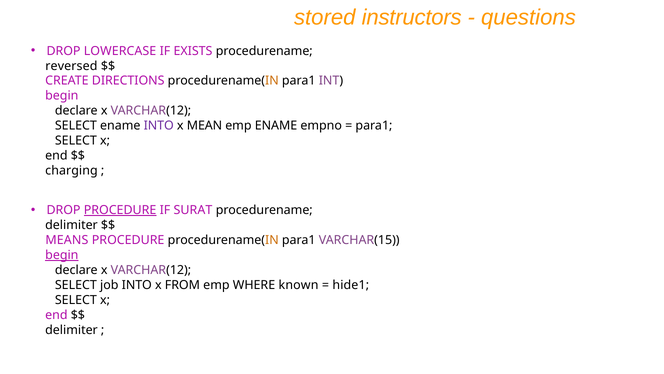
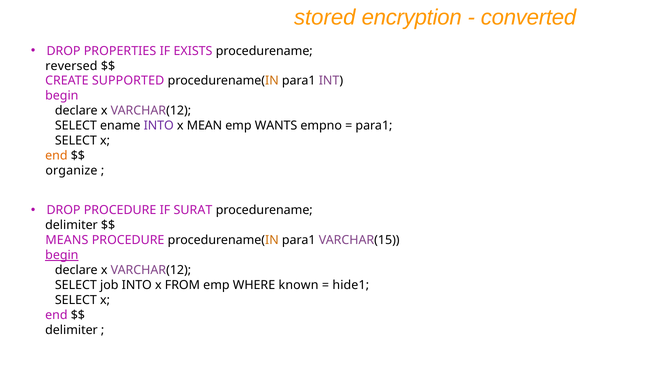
instructors: instructors -> encryption (412, 17)
questions: questions -> converted (529, 17)
LOWERCASE: LOWERCASE -> PROPERTIES (120, 51)
DIRECTIONS: DIRECTIONS -> SUPPORTED (128, 81)
emp ENAME: ENAME -> WANTS (276, 126)
end colour: black -> orange (56, 155)
charging: charging -> organize (71, 170)
PROCEDURE underline: present -> none (120, 210)
